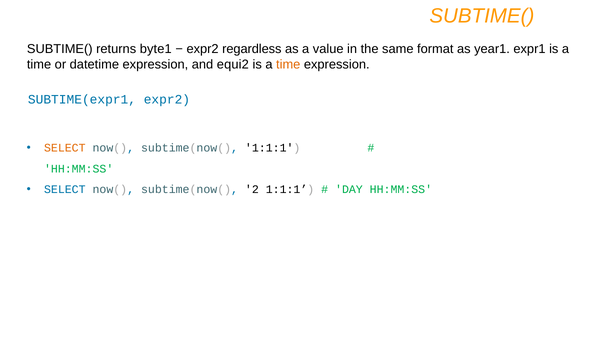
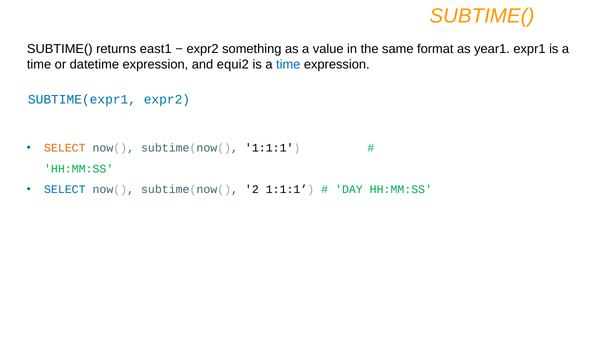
byte1: byte1 -> east1 (156, 49)
regardless: regardless -> something (252, 49)
time colour: orange -> blue (288, 65)
